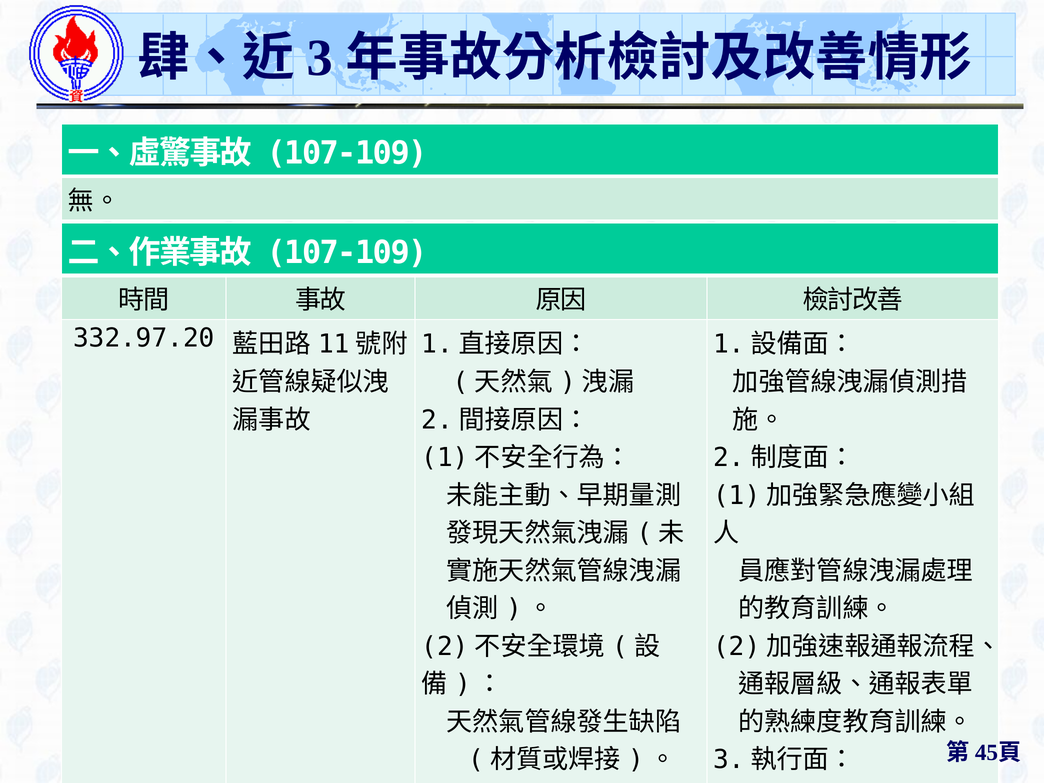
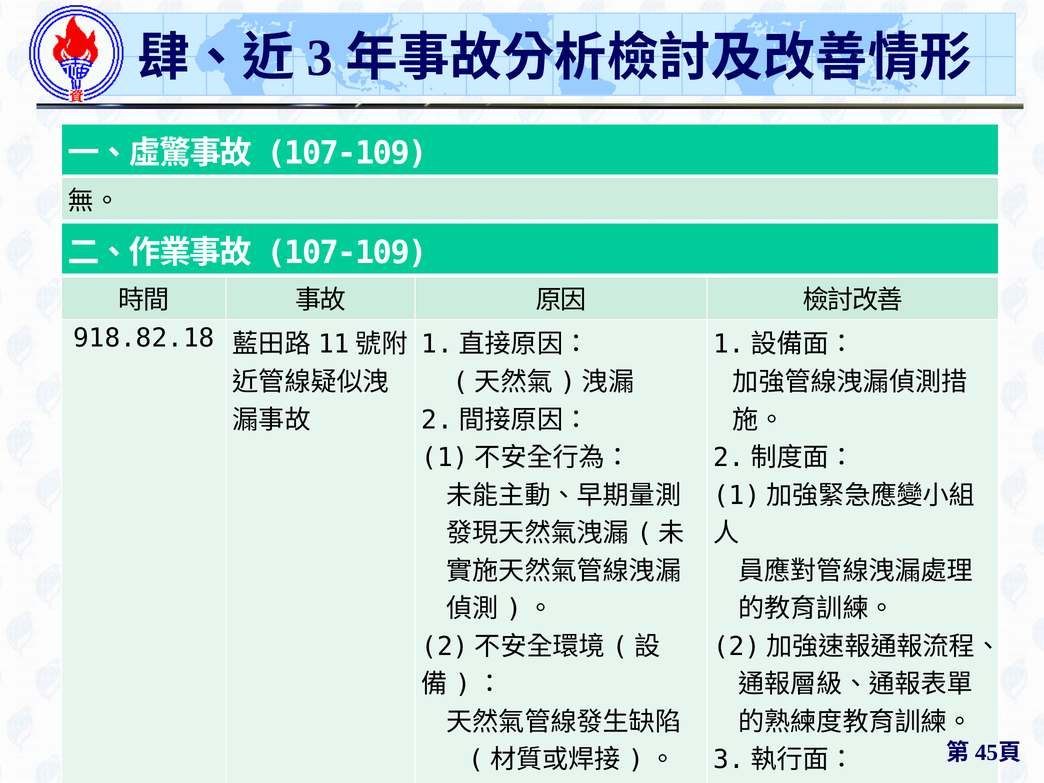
332.97.20: 332.97.20 -> 918.82.18 (144, 338)
